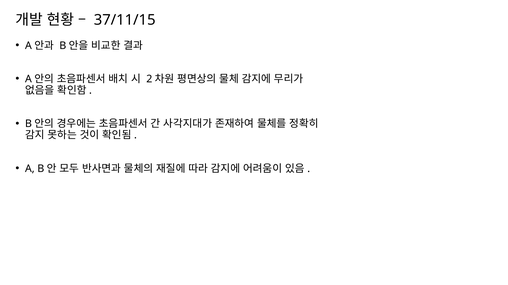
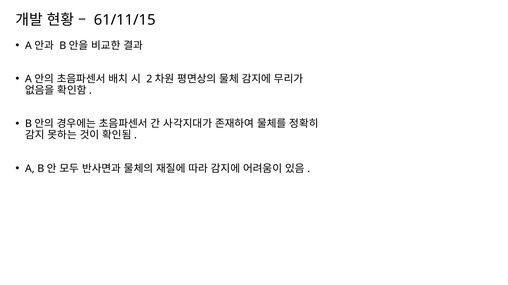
37/11/15: 37/11/15 -> 61/11/15 (125, 20)
